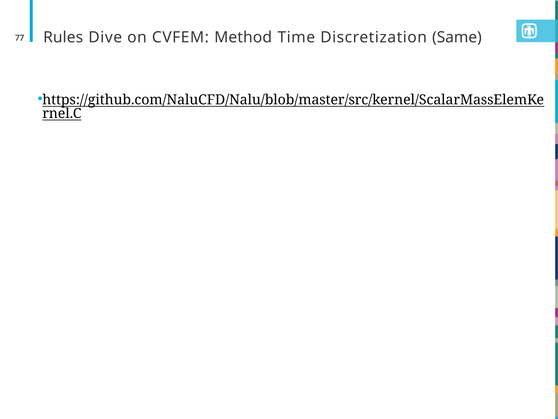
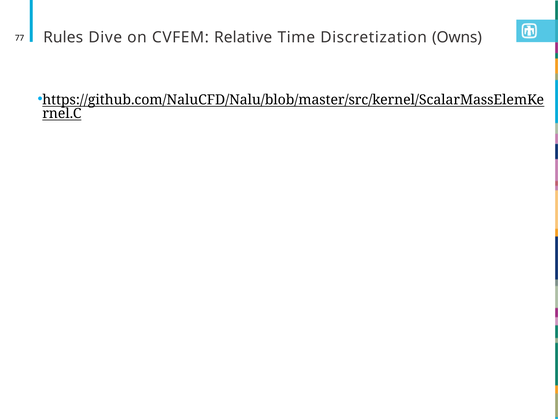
Method: Method -> Relative (243, 37)
Same: Same -> Owns (457, 37)
